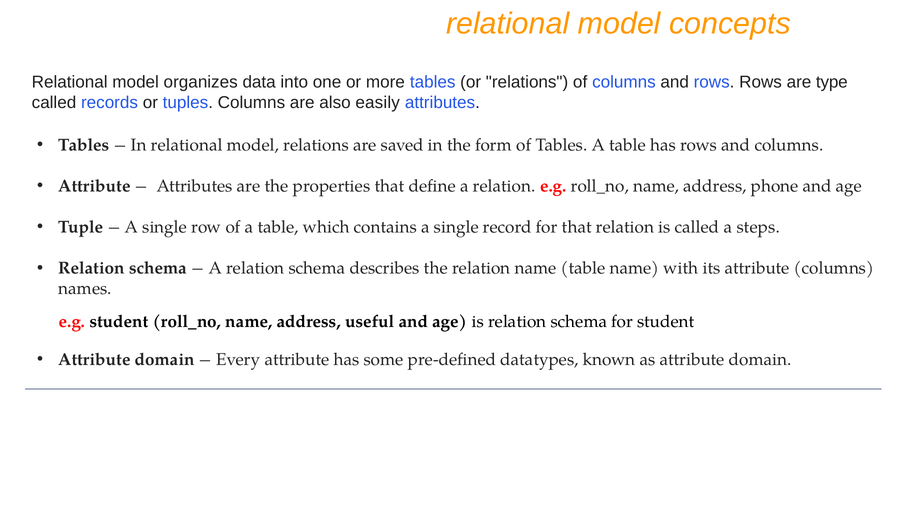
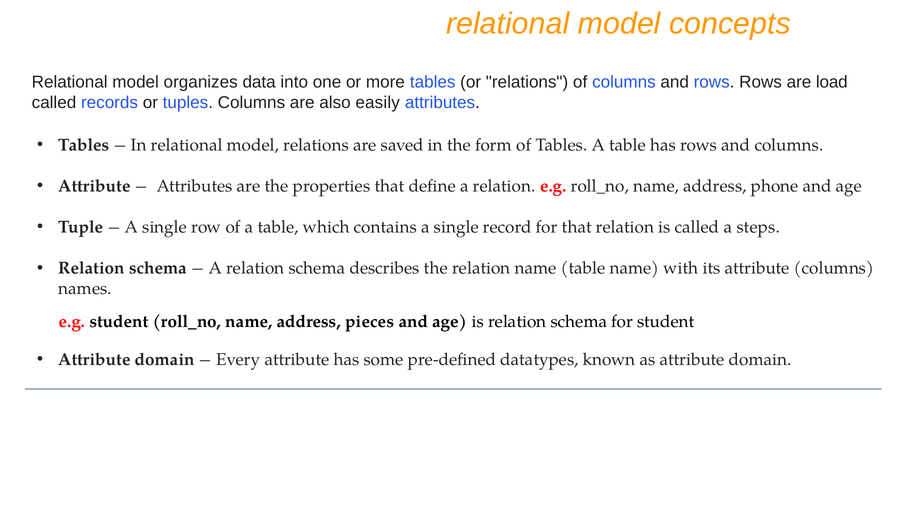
type: type -> load (832, 82)
useful: useful -> pieces (370, 322)
